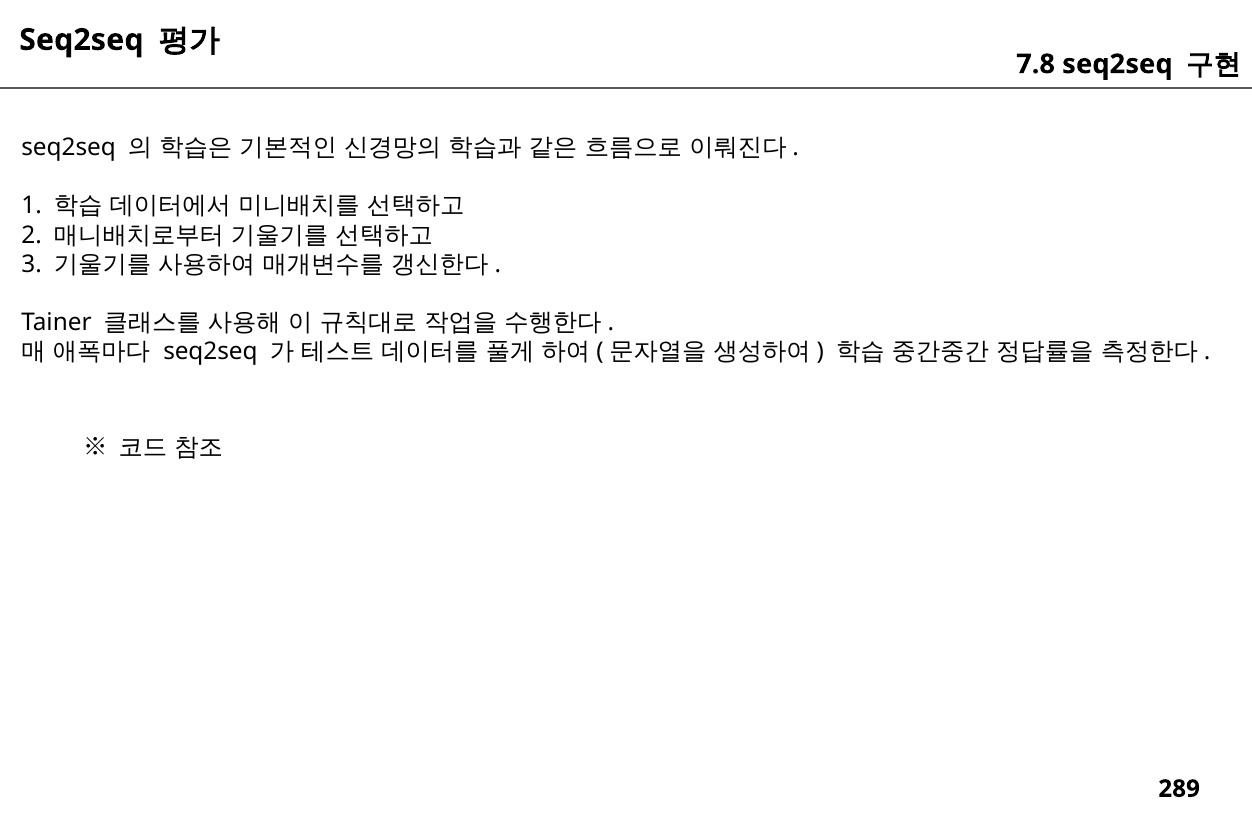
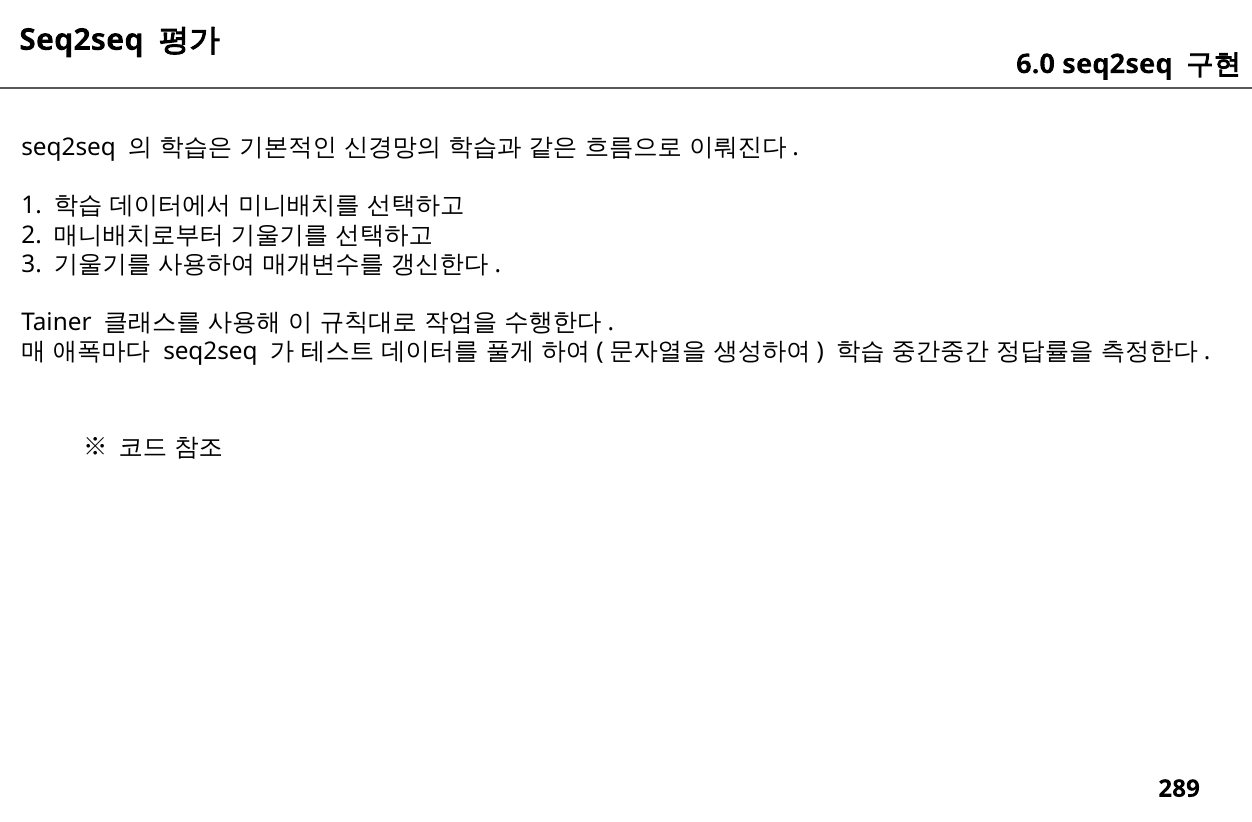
7.8: 7.8 -> 6.0 (1036, 64)
